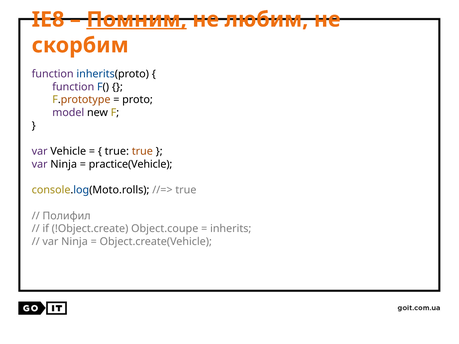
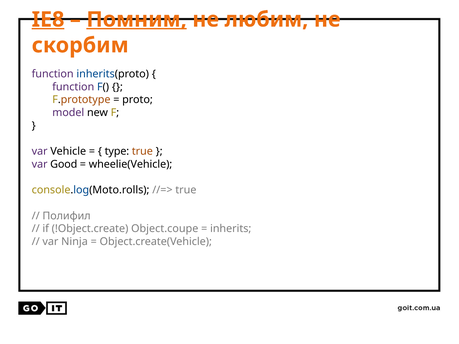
IE8 underline: none -> present (48, 20)
true: true -> type (117, 151)
Ninja: Ninja -> Good (64, 164)
practice(Vehicle: practice(Vehicle -> wheelie(Vehicle (130, 164)
